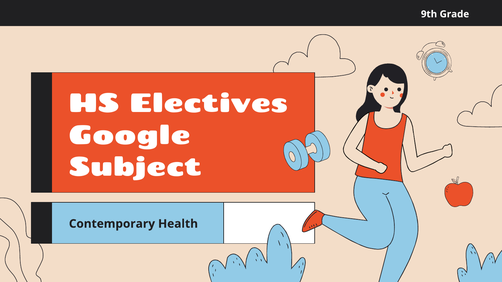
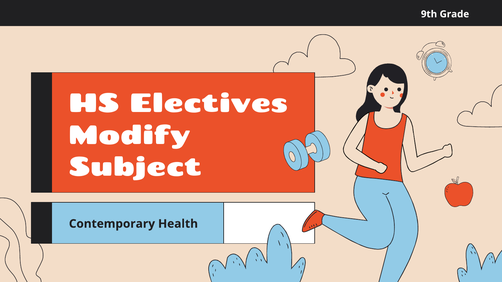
Google: Google -> Modify (130, 136)
